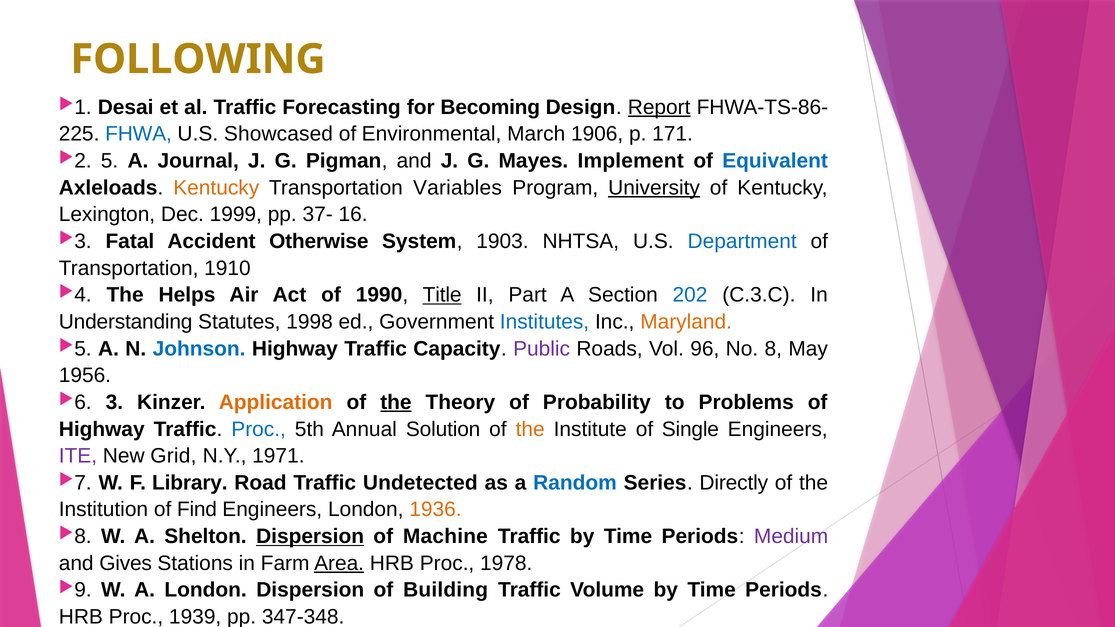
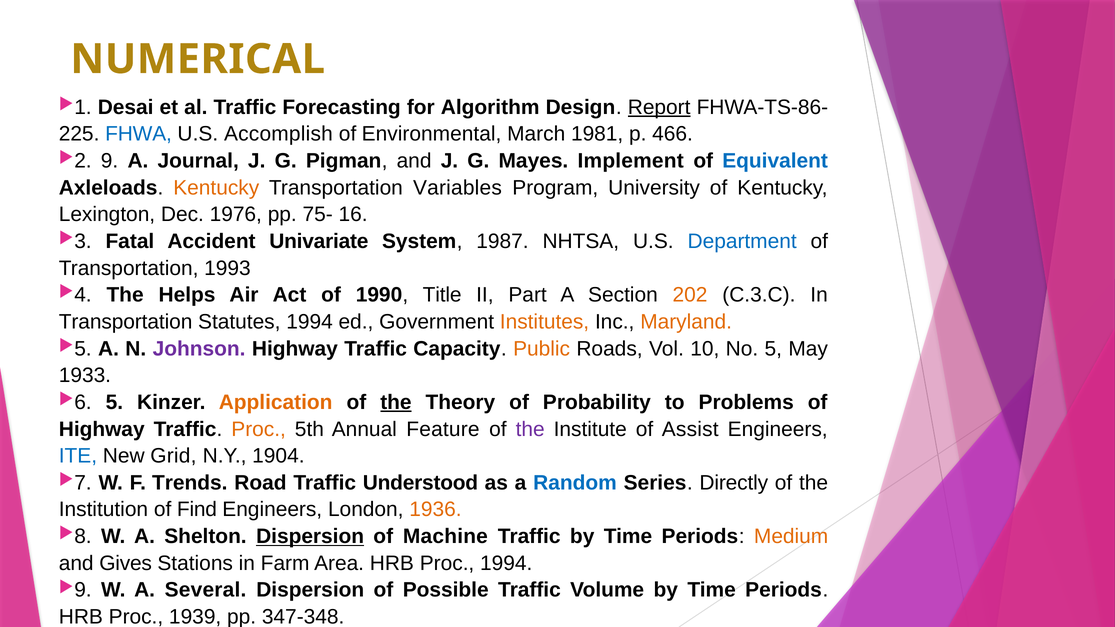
FOLLOWING: FOLLOWING -> NUMERICAL (198, 59)
Becoming: Becoming -> Algorithm (490, 107)
Showcased: Showcased -> Accomplish (278, 134)
1906: 1906 -> 1981 (597, 134)
171: 171 -> 466 (673, 134)
5: 5 -> 9 (110, 161)
University underline: present -> none (654, 188)
1999: 1999 -> 1976 (236, 215)
37-: 37- -> 75- (318, 215)
Otherwise: Otherwise -> Univariate (319, 241)
1903: 1903 -> 1987 (502, 241)
1910: 1910 -> 1993 (227, 268)
Title underline: present -> none (442, 295)
202 colour: blue -> orange (690, 295)
Understanding: Understanding -> Transportation (126, 322)
Statutes 1998: 1998 -> 1994 (310, 322)
Institutes colour: blue -> orange (545, 322)
Johnson colour: blue -> purple (199, 349)
Public colour: purple -> orange (542, 349)
96: 96 -> 10 (705, 349)
No 8: 8 -> 5 (773, 349)
1956: 1956 -> 1933 (85, 376)
3: 3 -> 5 (114, 402)
Proc colour: blue -> orange (259, 429)
Solution: Solution -> Feature (443, 429)
the colour: orange -> purple (530, 429)
Single: Single -> Assist (690, 429)
ITE colour: purple -> blue (78, 456)
1971: 1971 -> 1904 (278, 456)
Library: Library -> Trends (190, 483)
Undetected: Undetected -> Understood (420, 483)
Medium colour: purple -> orange (791, 537)
Area underline: present -> none (339, 563)
Proc 1978: 1978 -> 1994 (506, 563)
A London: London -> Several (206, 590)
Building: Building -> Possible (446, 590)
